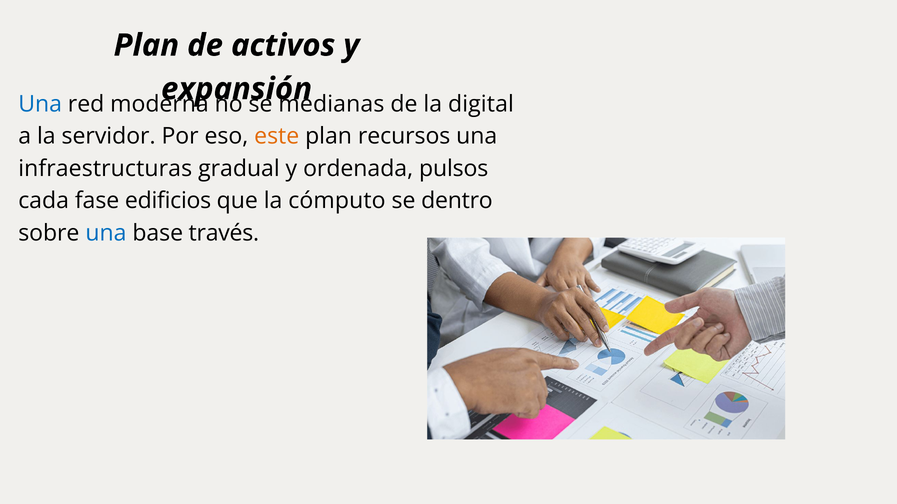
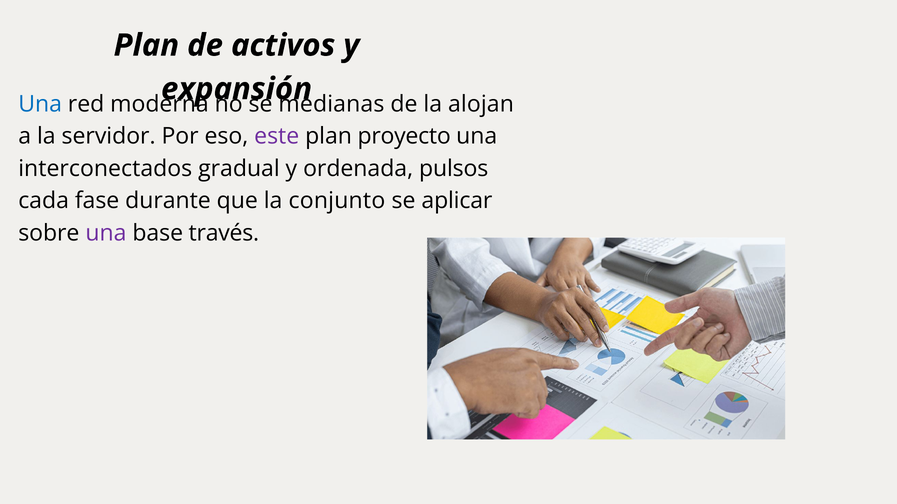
digital: digital -> alojan (481, 104)
este colour: orange -> purple (277, 137)
recursos: recursos -> proyecto (404, 137)
infraestructuras: infraestructuras -> interconectados (105, 169)
edificios: edificios -> durante (168, 201)
cómputo: cómputo -> conjunto (337, 201)
dentro: dentro -> aplicar (457, 201)
una colour: blue -> purple (106, 233)
